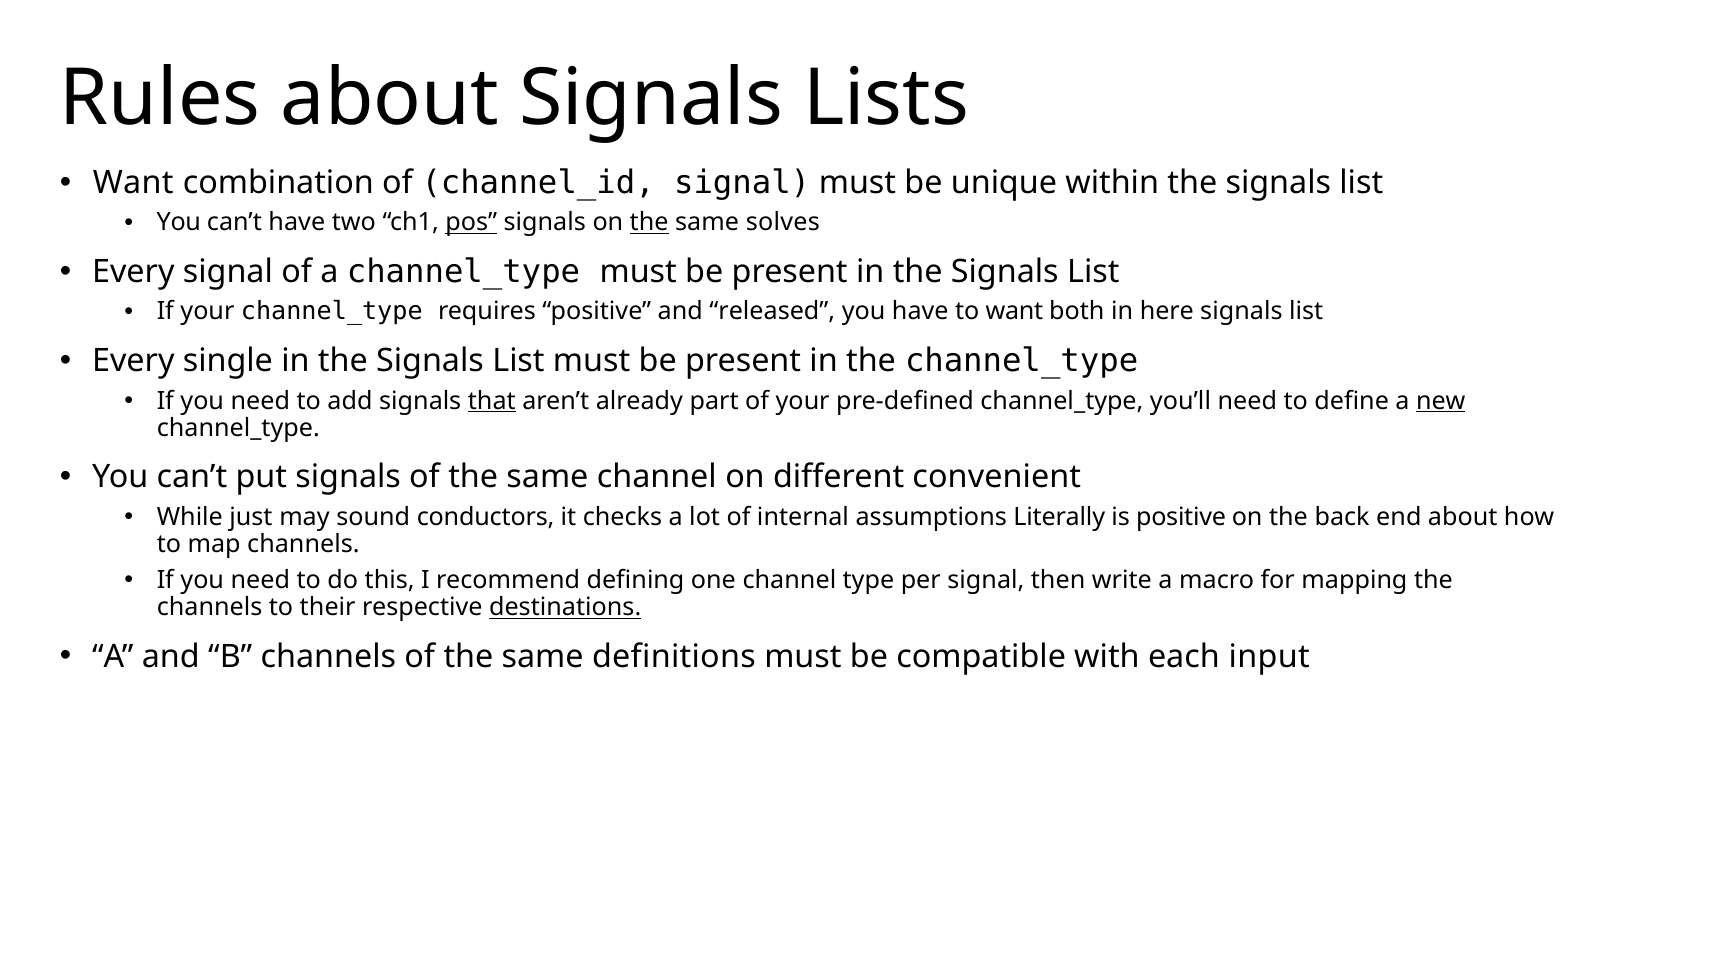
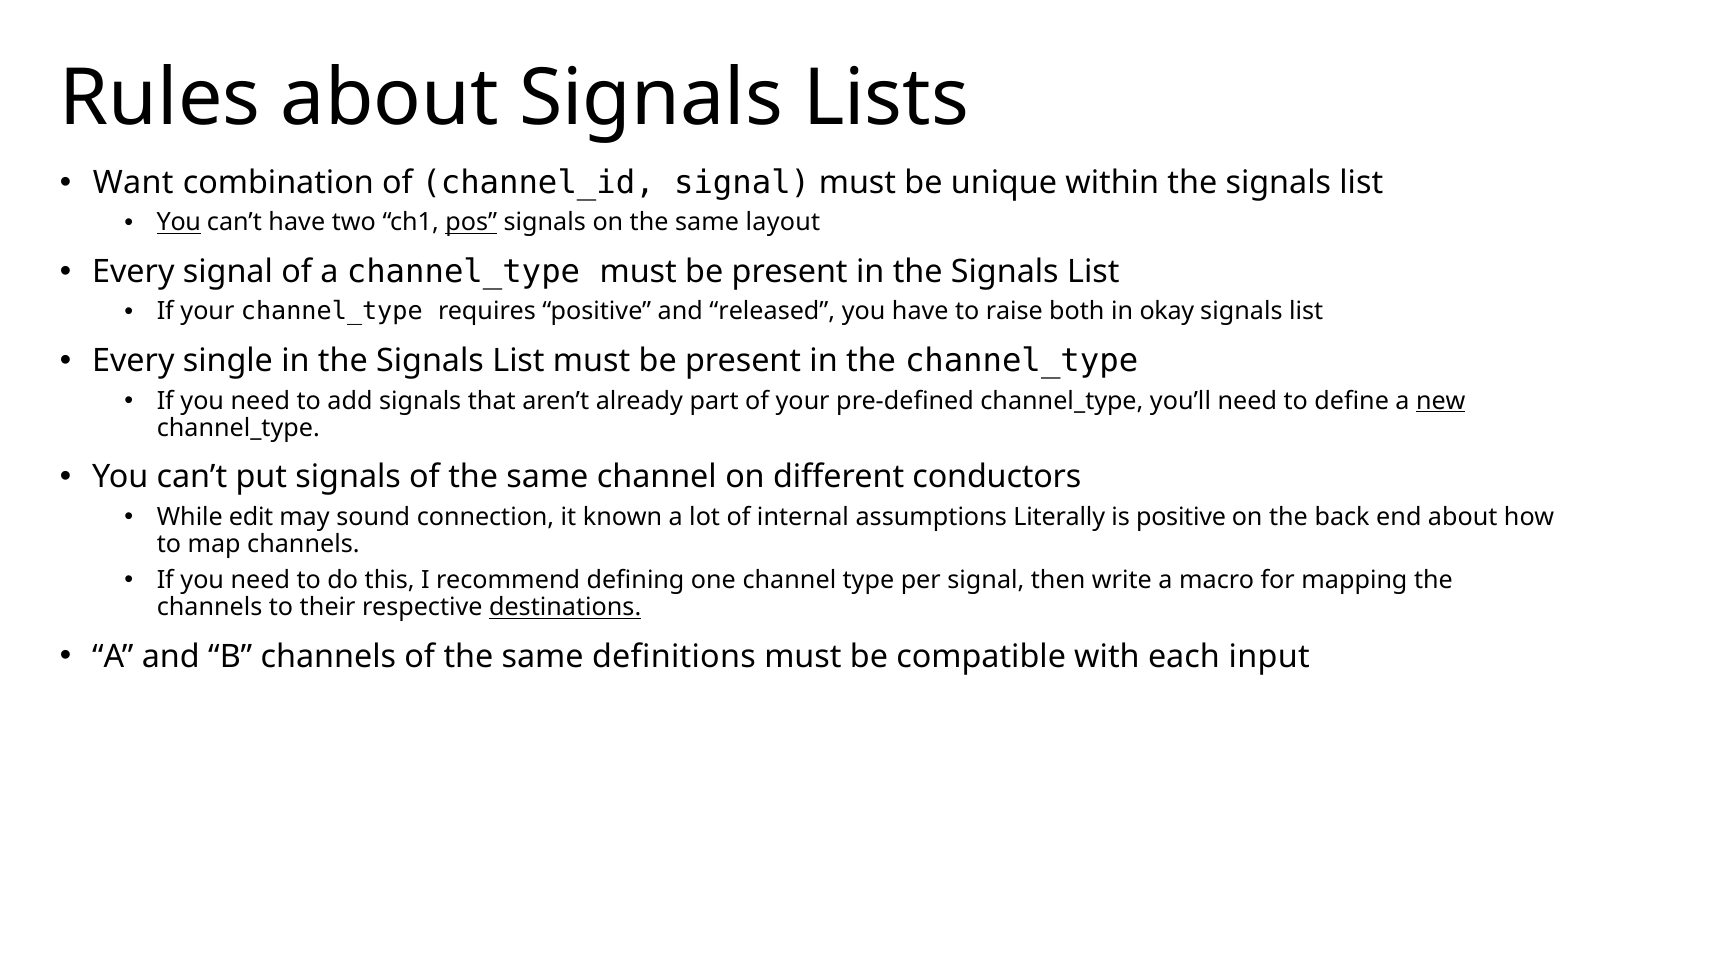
You underline: none -> present (179, 223)
the underline: present -> none (649, 223)
solves: solves -> layout (783, 223)
to want: want -> raise (1014, 312)
here: here -> okay (1167, 312)
that underline: present -> none (492, 401)
convenient: convenient -> conductors (997, 477)
just: just -> edit (251, 517)
conductors: conductors -> connection (485, 517)
checks: checks -> known (623, 517)
